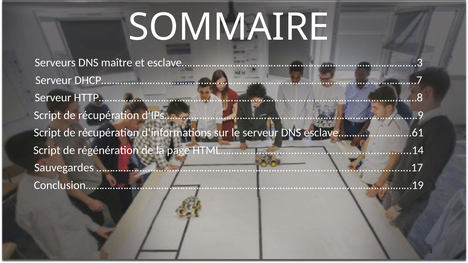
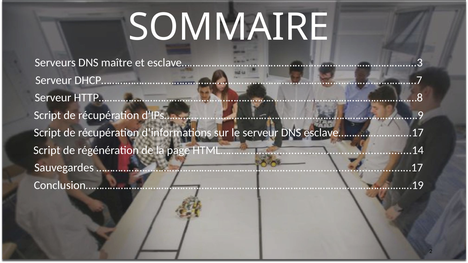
esclave…………….………..61: esclave…………….………..61 -> esclave…………….………..17 (364, 133)
